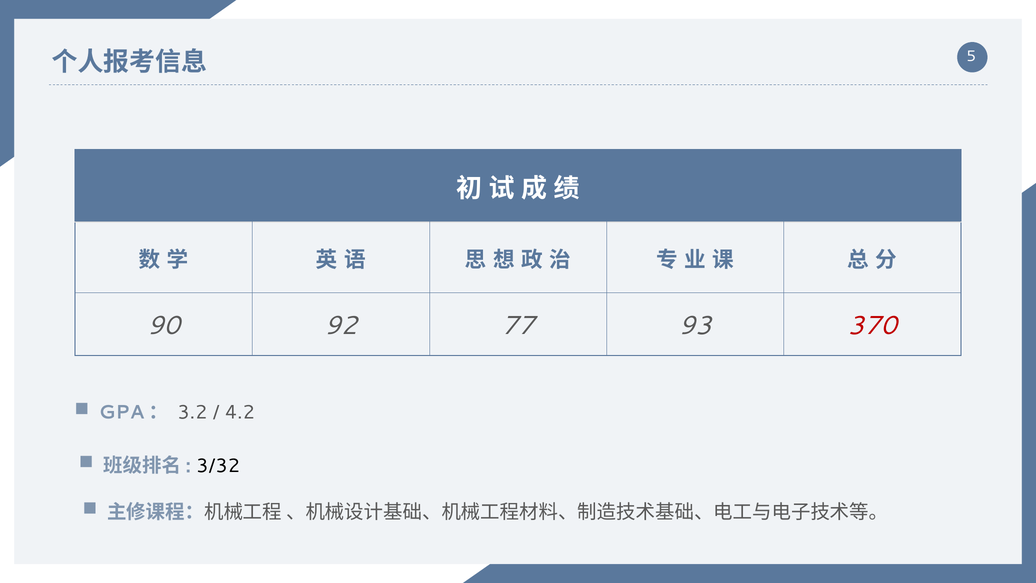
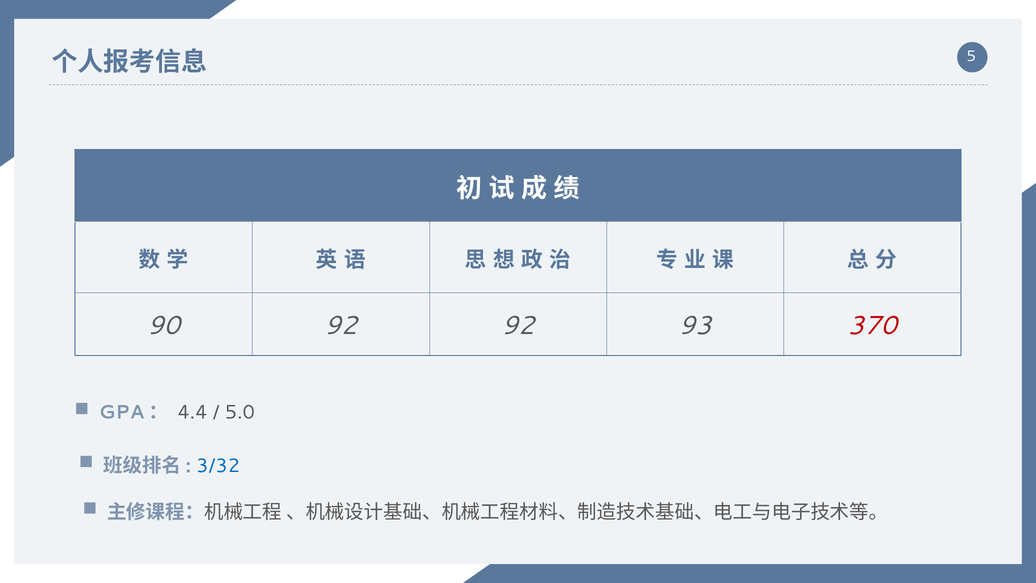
92 77: 77 -> 92 (518, 325)
3.2: 3.2 -> 4.4 (192, 412)
4.2: 4.2 -> 5.0 (240, 412)
3/32 colour: black -> blue (218, 466)
